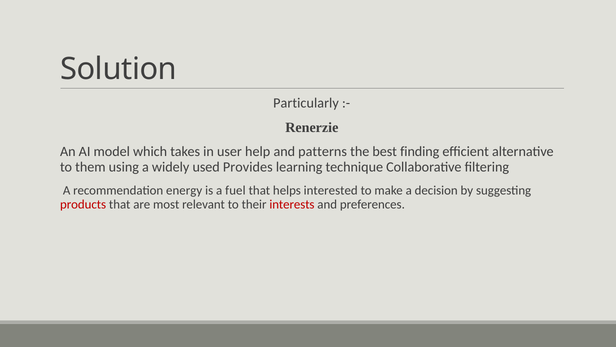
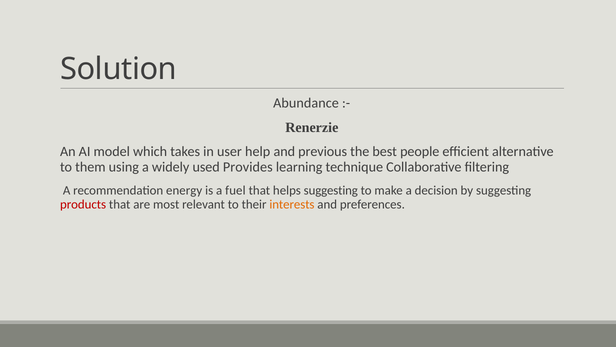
Particularly: Particularly -> Abundance (306, 103)
patterns: patterns -> previous (323, 152)
finding: finding -> people (420, 152)
helps interested: interested -> suggesting (331, 190)
interests colour: red -> orange (292, 204)
